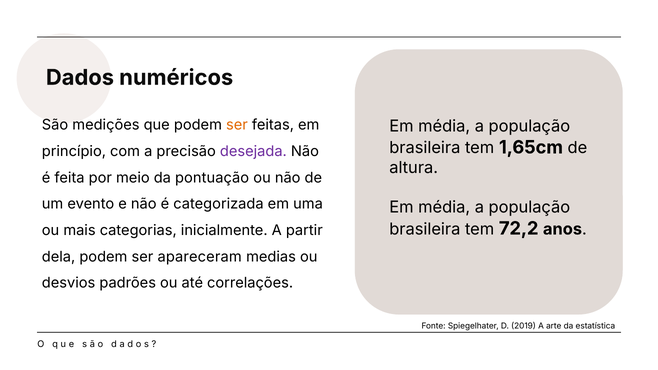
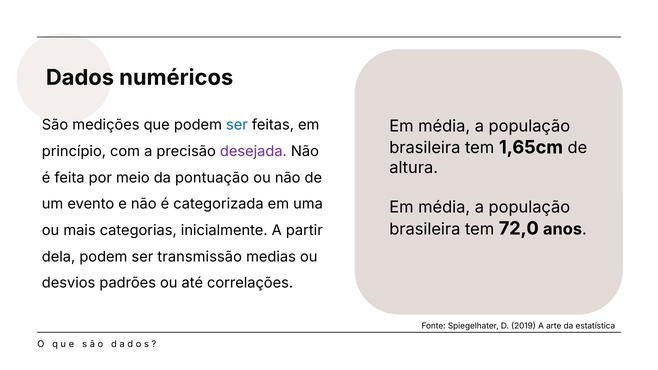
ser colour: orange -> blue (237, 125)
72,2: 72,2 -> 72,0 (519, 229)
apareceram: apareceram -> transmissão (200, 257)
